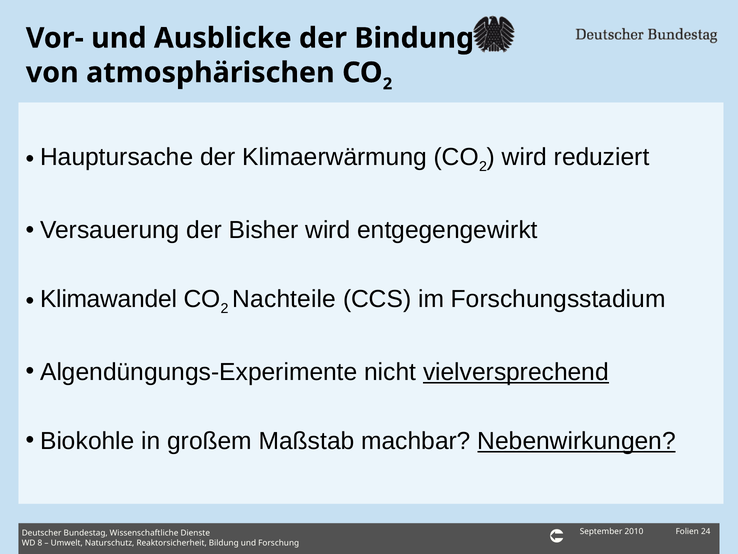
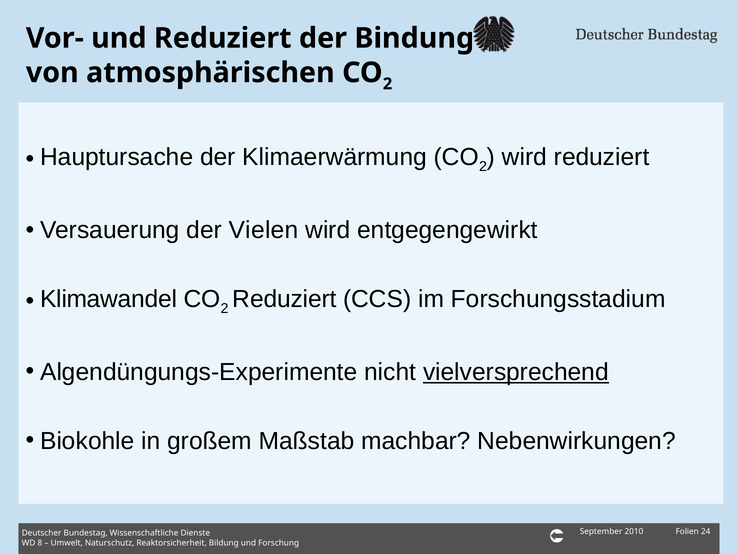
und Ausblicke: Ausblicke -> Reduziert (223, 38)
Bisher: Bisher -> Vielen (264, 230)
Nachteile: Nachteile -> Reduziert (284, 299)
Nebenwirkungen underline: present -> none (577, 441)
